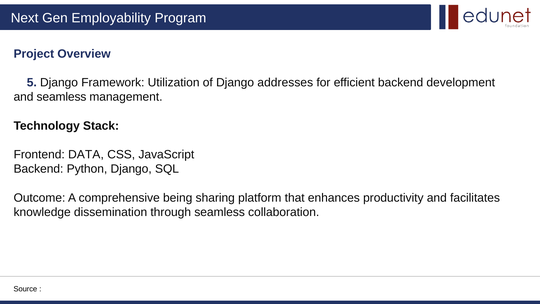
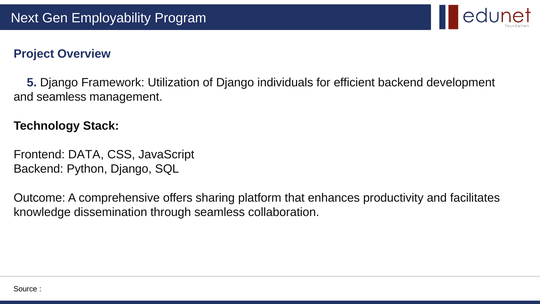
addresses: addresses -> individuals (285, 83)
being: being -> offers (178, 198)
